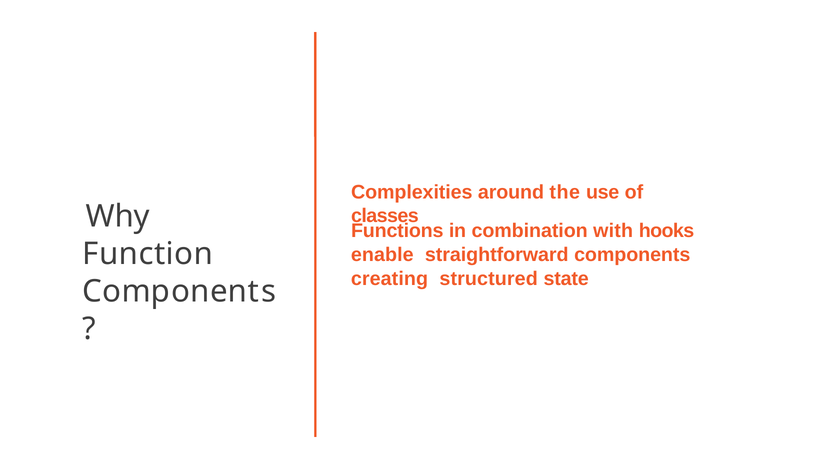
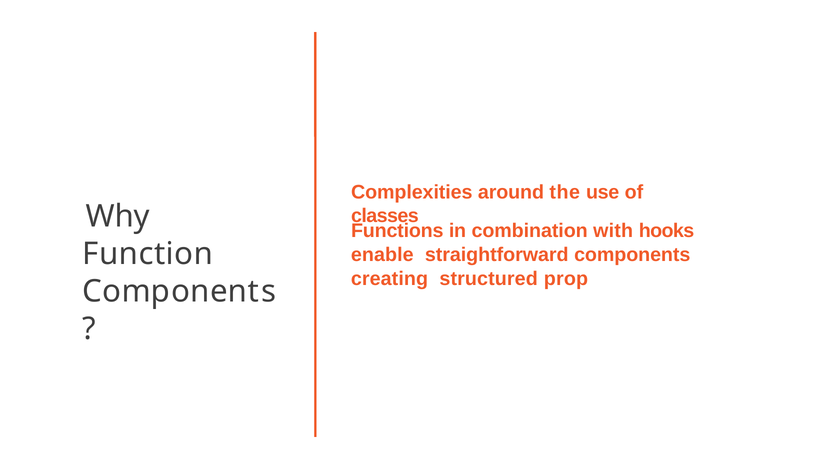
state: state -> prop (566, 279)
